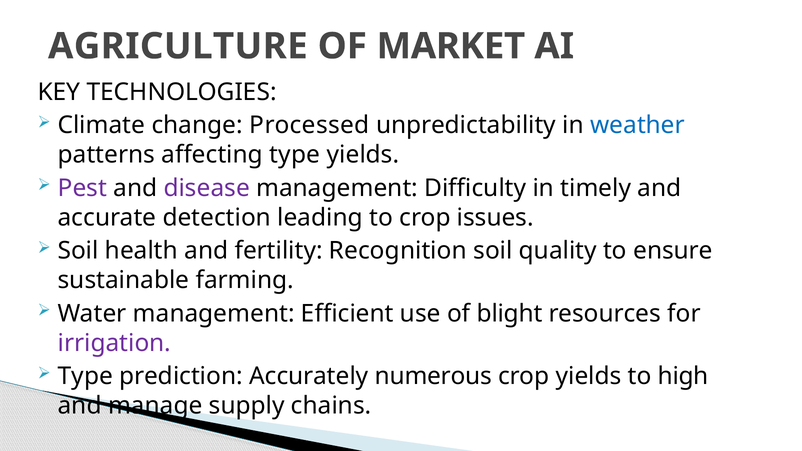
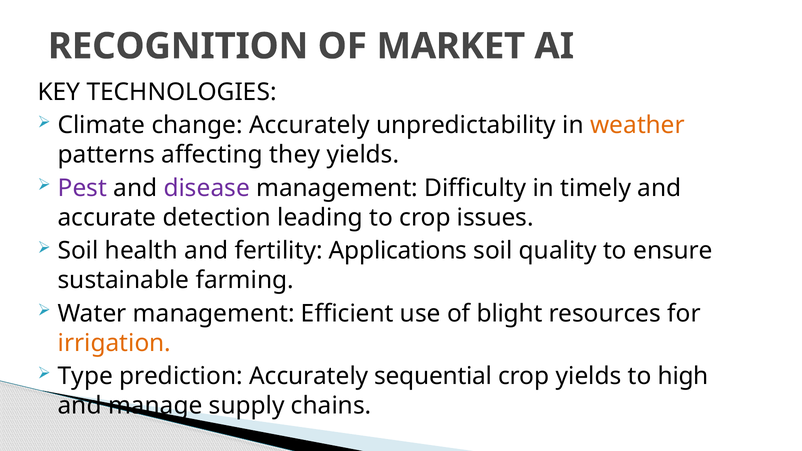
AGRICULTURE: AGRICULTURE -> RECOGNITION (178, 46)
change Processed: Processed -> Accurately (309, 125)
weather colour: blue -> orange (638, 125)
affecting type: type -> they (295, 155)
Recognition: Recognition -> Applications (398, 251)
irrigation colour: purple -> orange (114, 343)
numerous: numerous -> sequential (433, 377)
